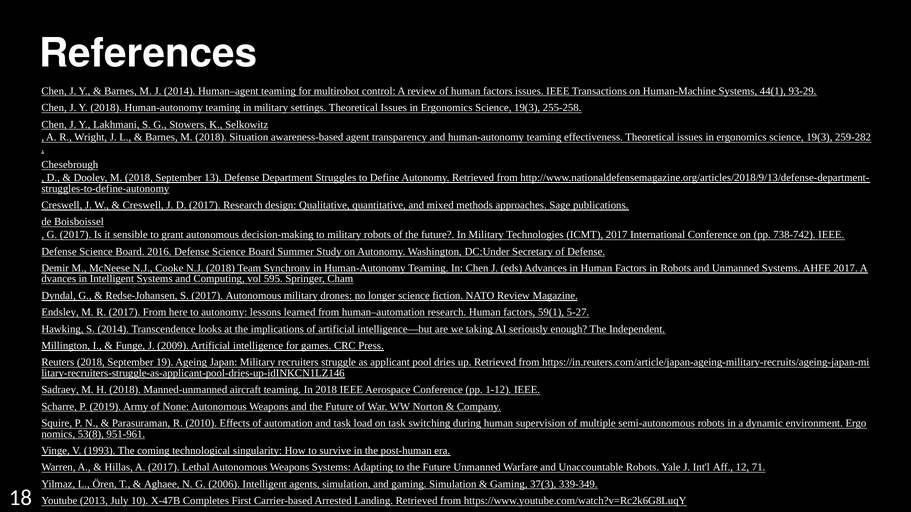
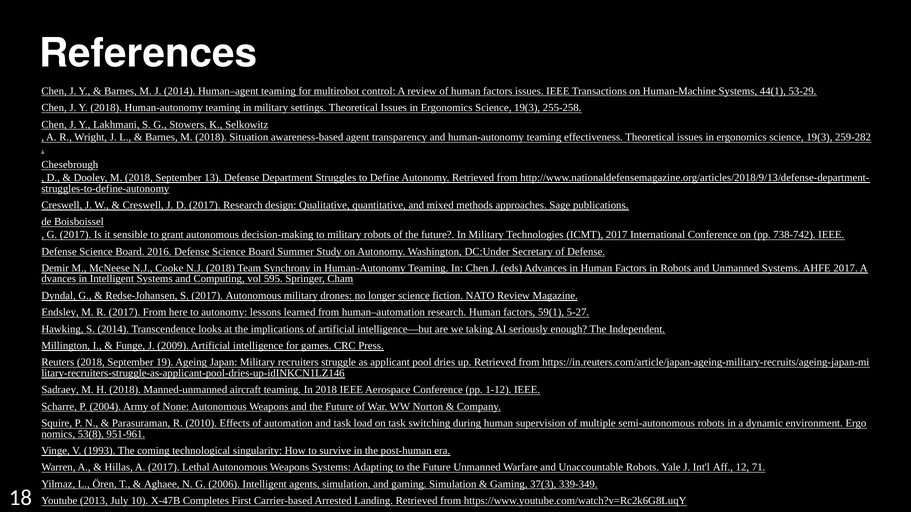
93-29: 93-29 -> 53-29 (802, 91)
2019: 2019 -> 2004 (105, 407)
